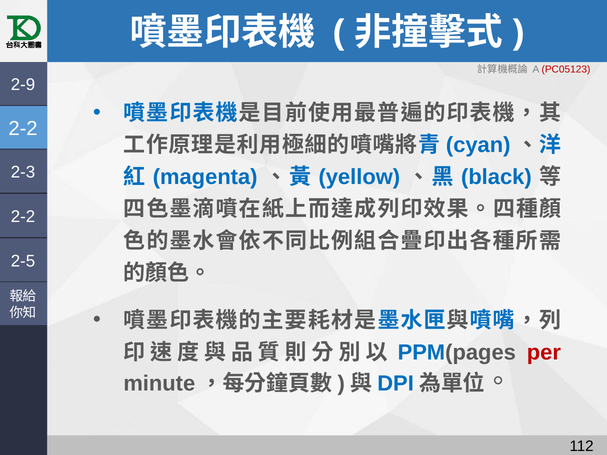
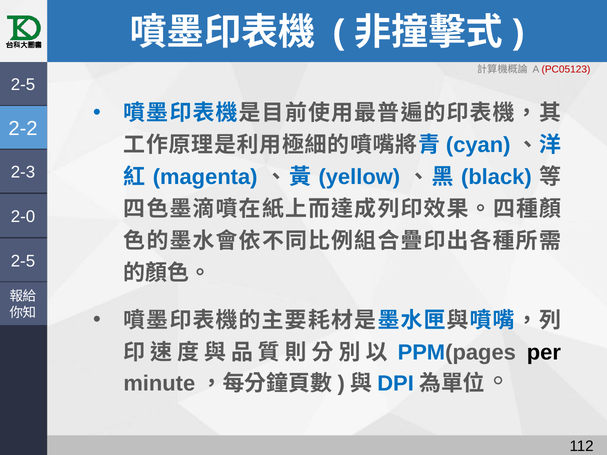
2-9: 2-9 -> 2-5 (23, 85)
2-2: 2-2 -> 2-0 (23, 217)
per colour: red -> black (544, 353)
